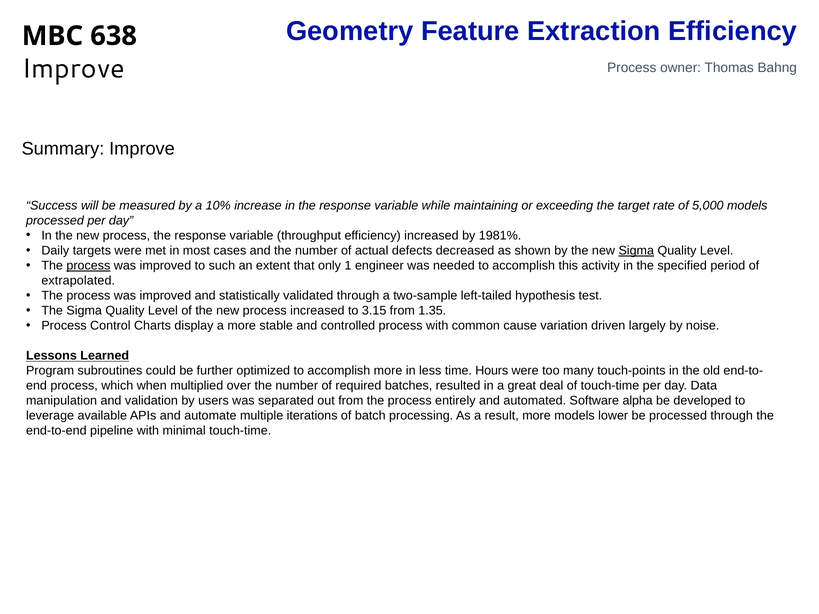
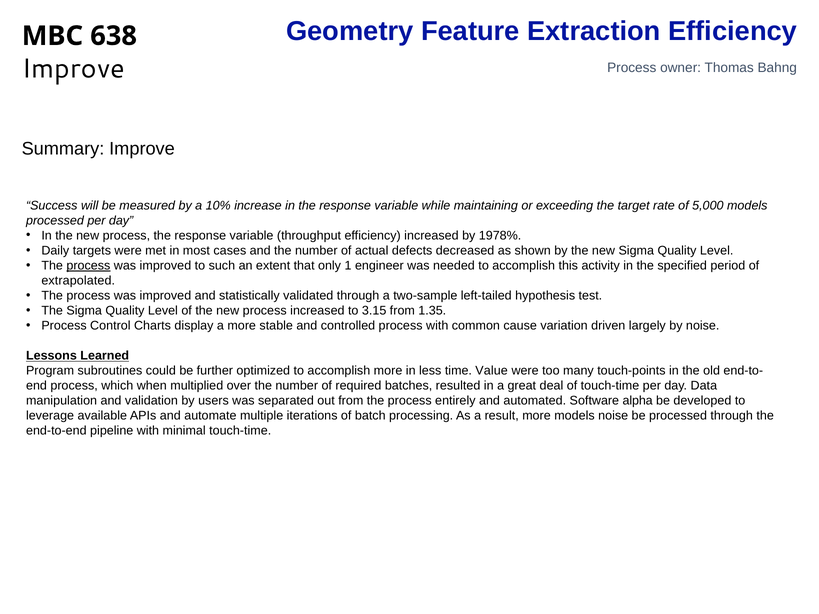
1981%: 1981% -> 1978% (500, 236)
Sigma underline: present -> none (636, 251)
Hours: Hours -> Value (492, 371)
models lower: lower -> noise (613, 416)
